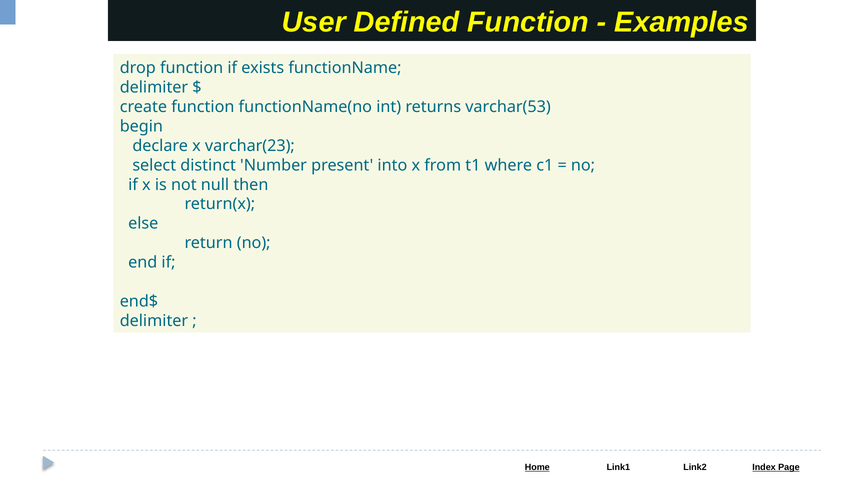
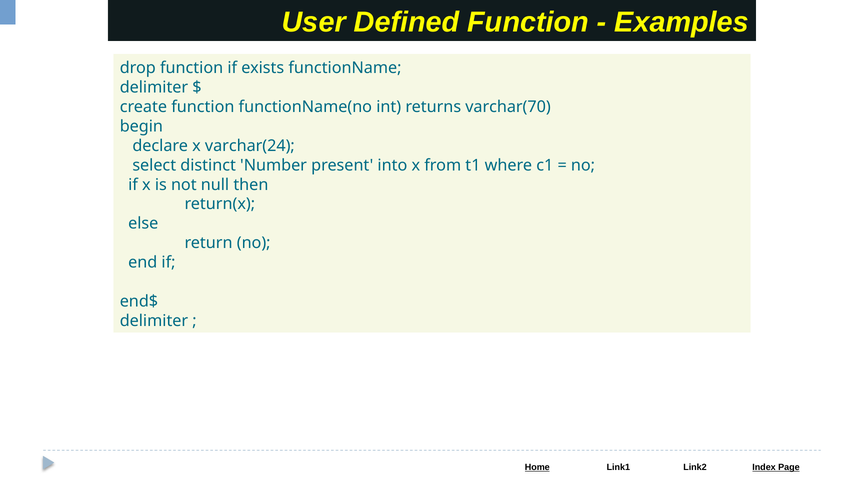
varchar(53: varchar(53 -> varchar(70 (508, 107)
varchar(23: varchar(23 -> varchar(24 (250, 146)
